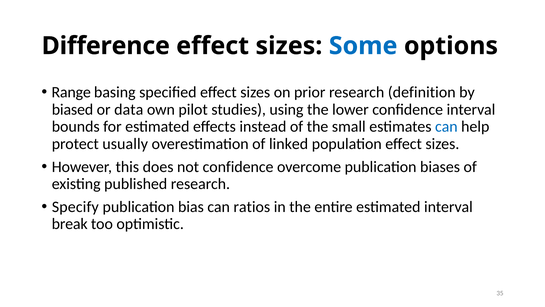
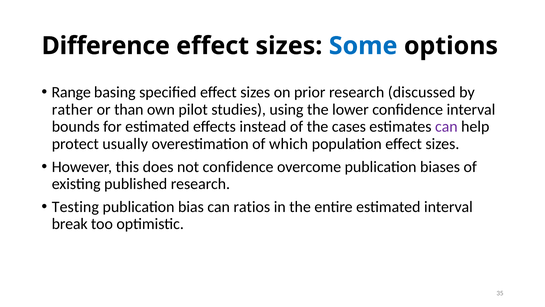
definition: definition -> discussed (422, 92)
biased: biased -> rather (72, 109)
data: data -> than (129, 109)
small: small -> cases (349, 126)
can colour: blue -> purple (446, 126)
linked: linked -> which (289, 144)
Specify: Specify -> Testing (75, 207)
